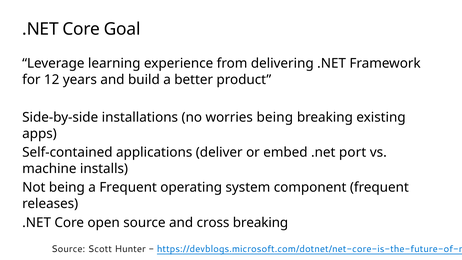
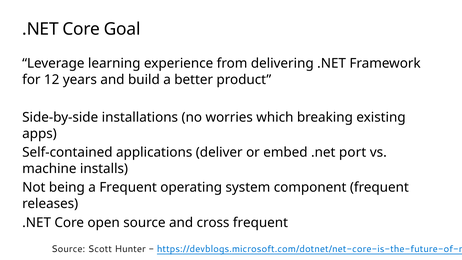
worries being: being -> which (275, 117)
cross breaking: breaking -> frequent (260, 222)
